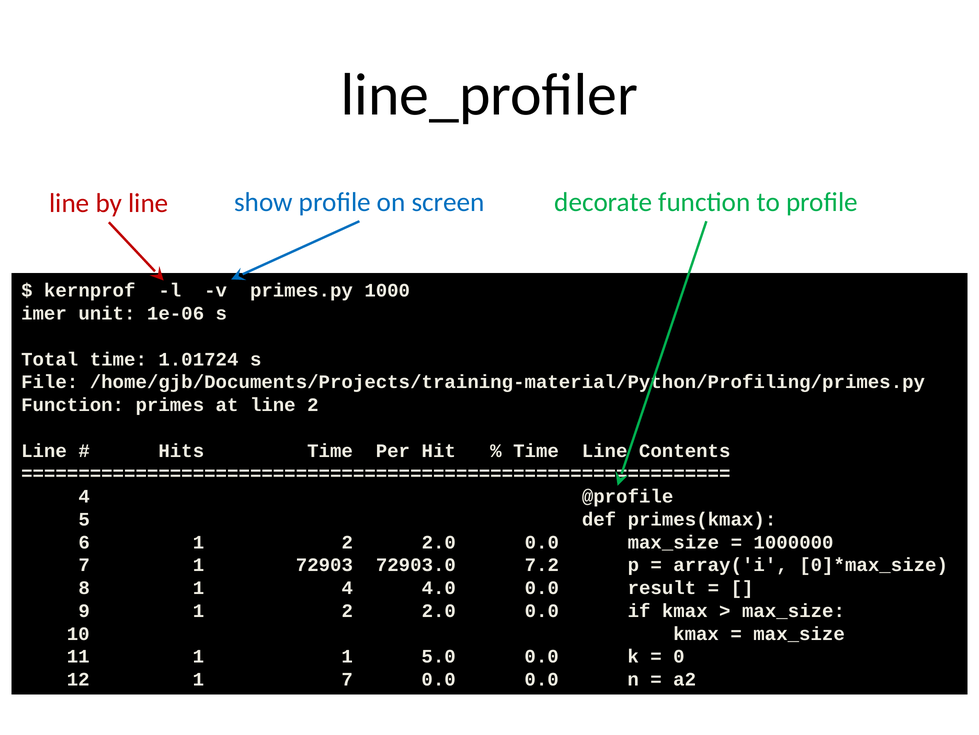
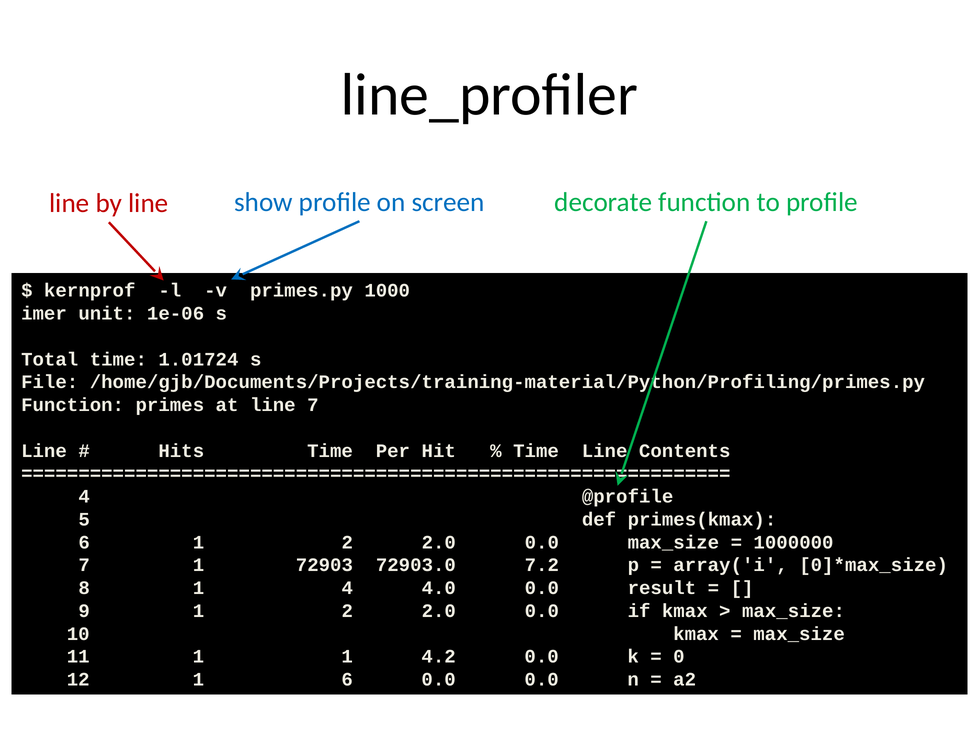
line 2: 2 -> 7 (313, 405)
5.0: 5.0 -> 4.2 (439, 656)
1 7: 7 -> 6 (347, 679)
